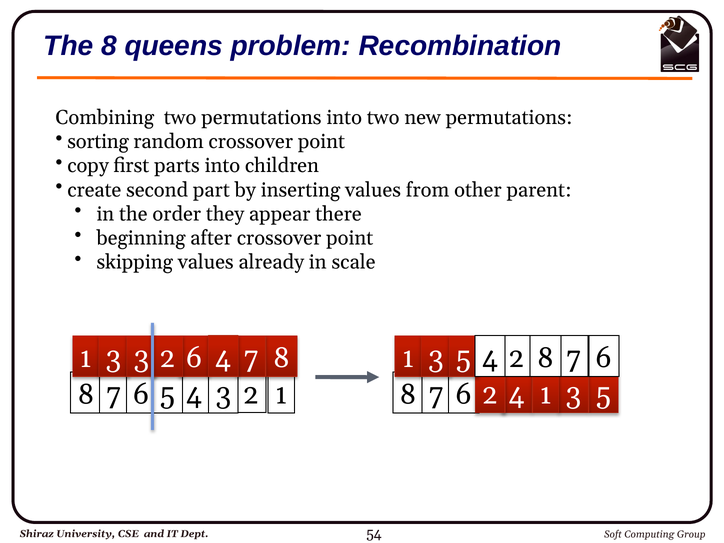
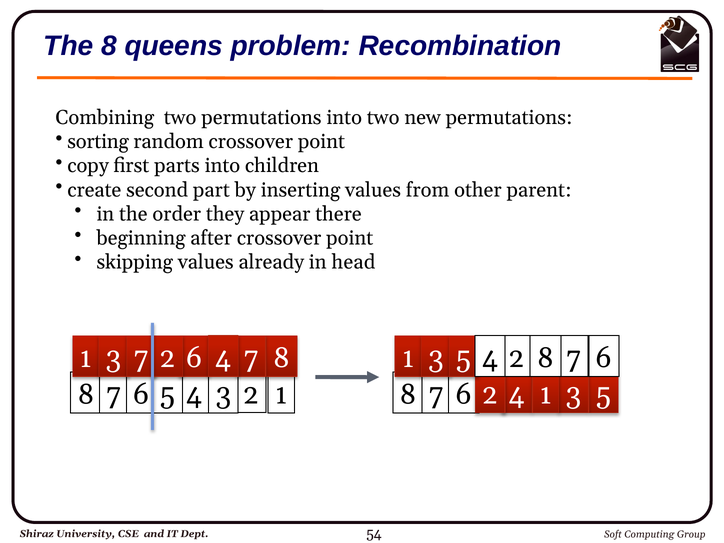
scale: scale -> head (353, 262)
3 3: 3 -> 7 (141, 358)
